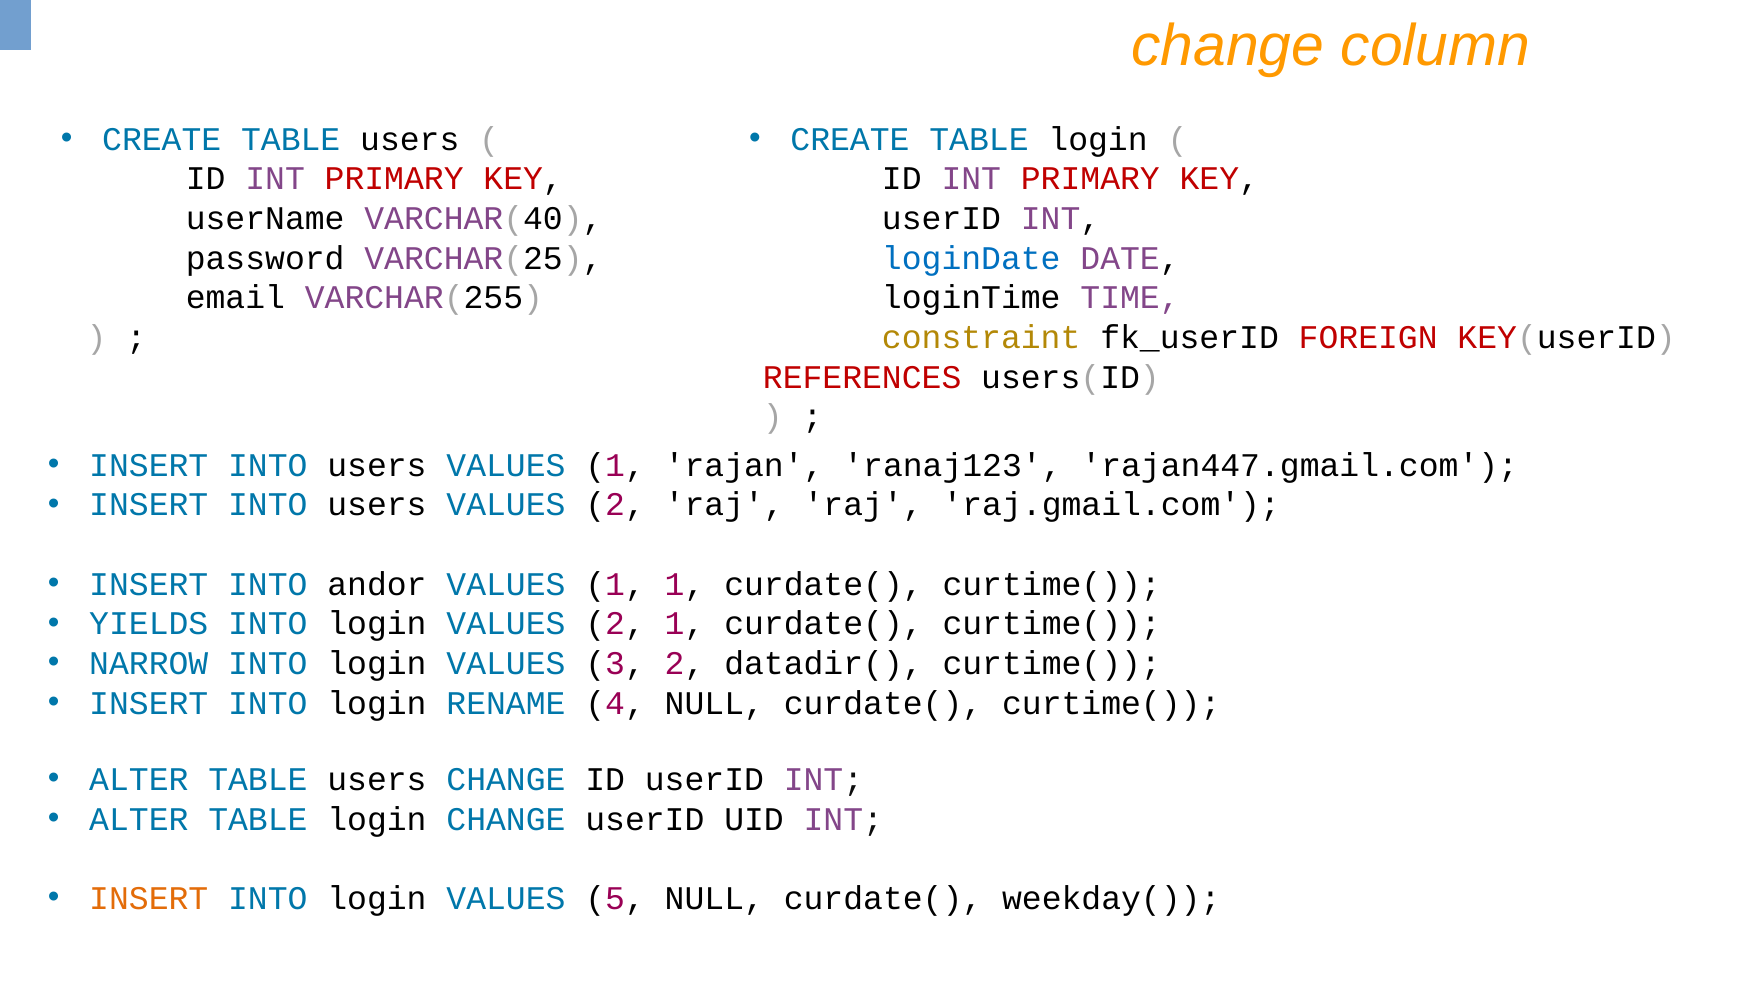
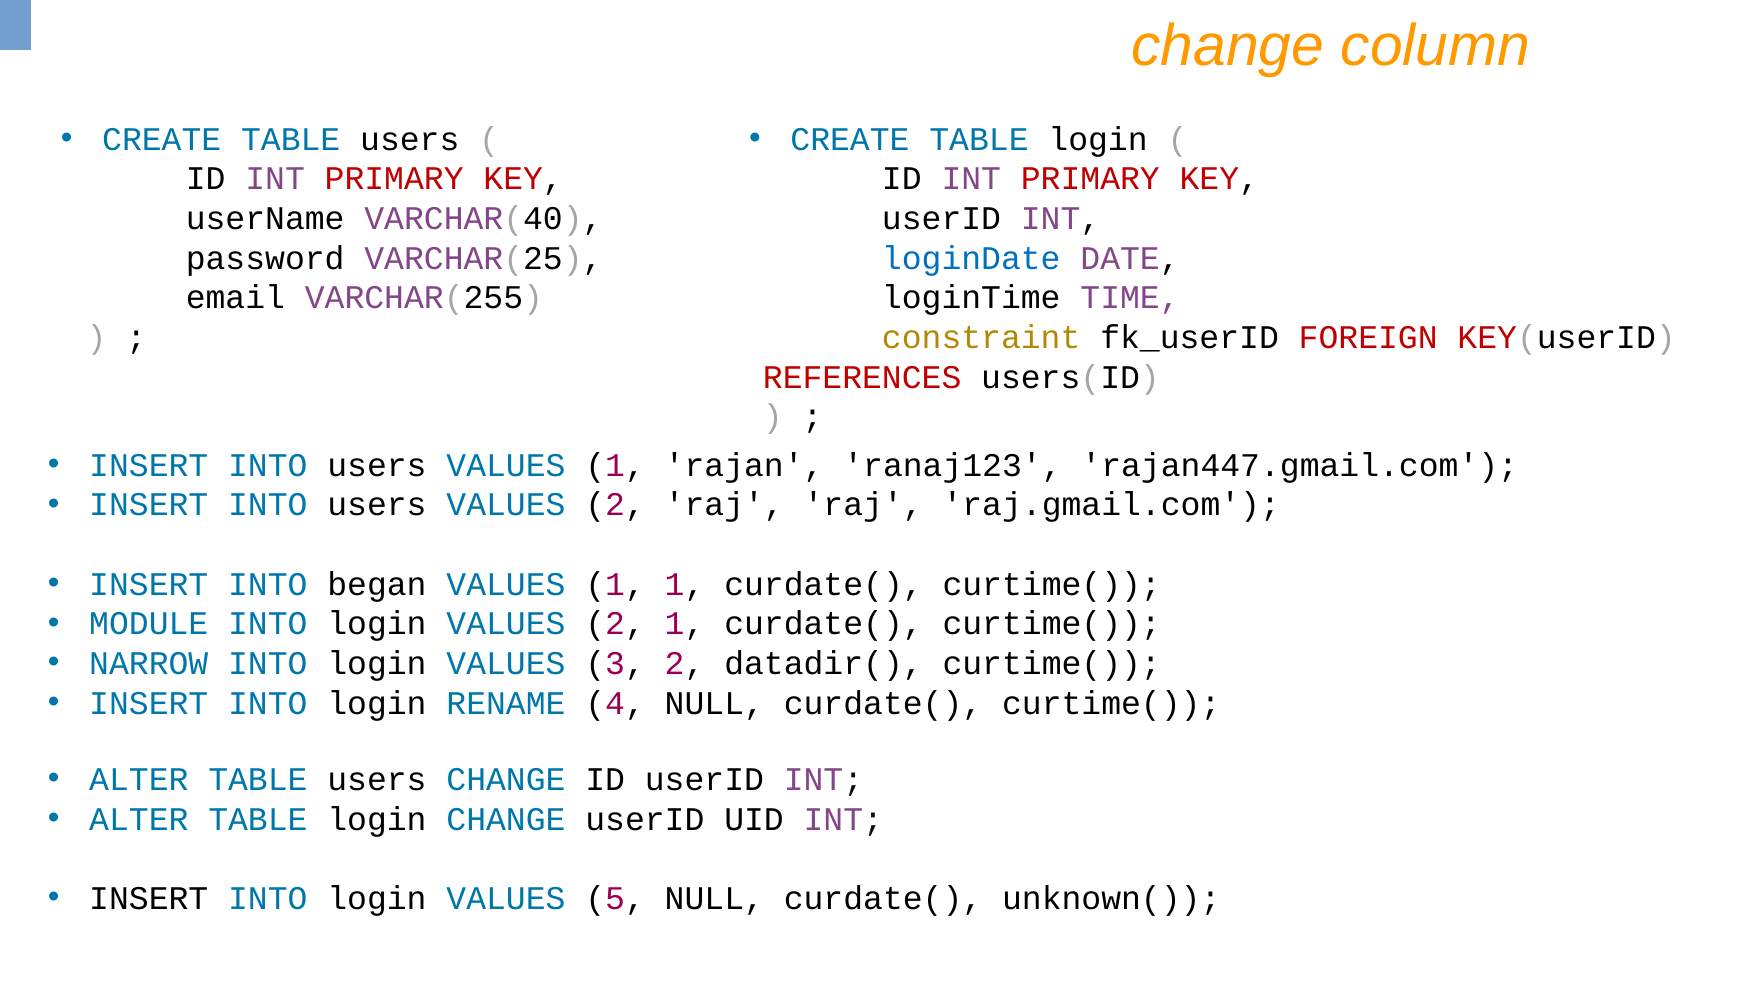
andor: andor -> began (377, 584)
YIELDS: YIELDS -> MODULE (149, 624)
INSERT colour: orange -> black (149, 898)
weekday(: weekday( -> unknown( (1111, 898)
